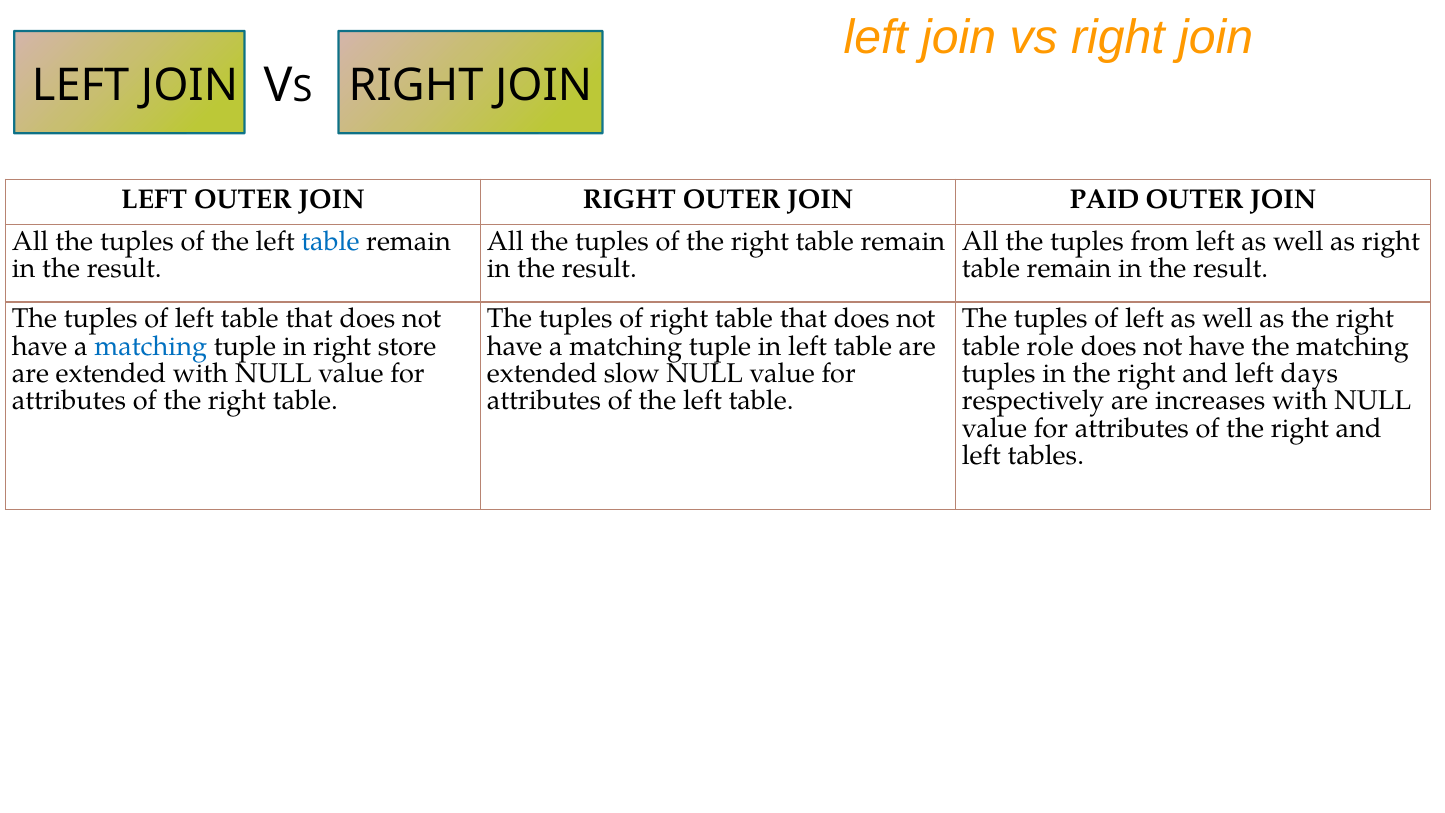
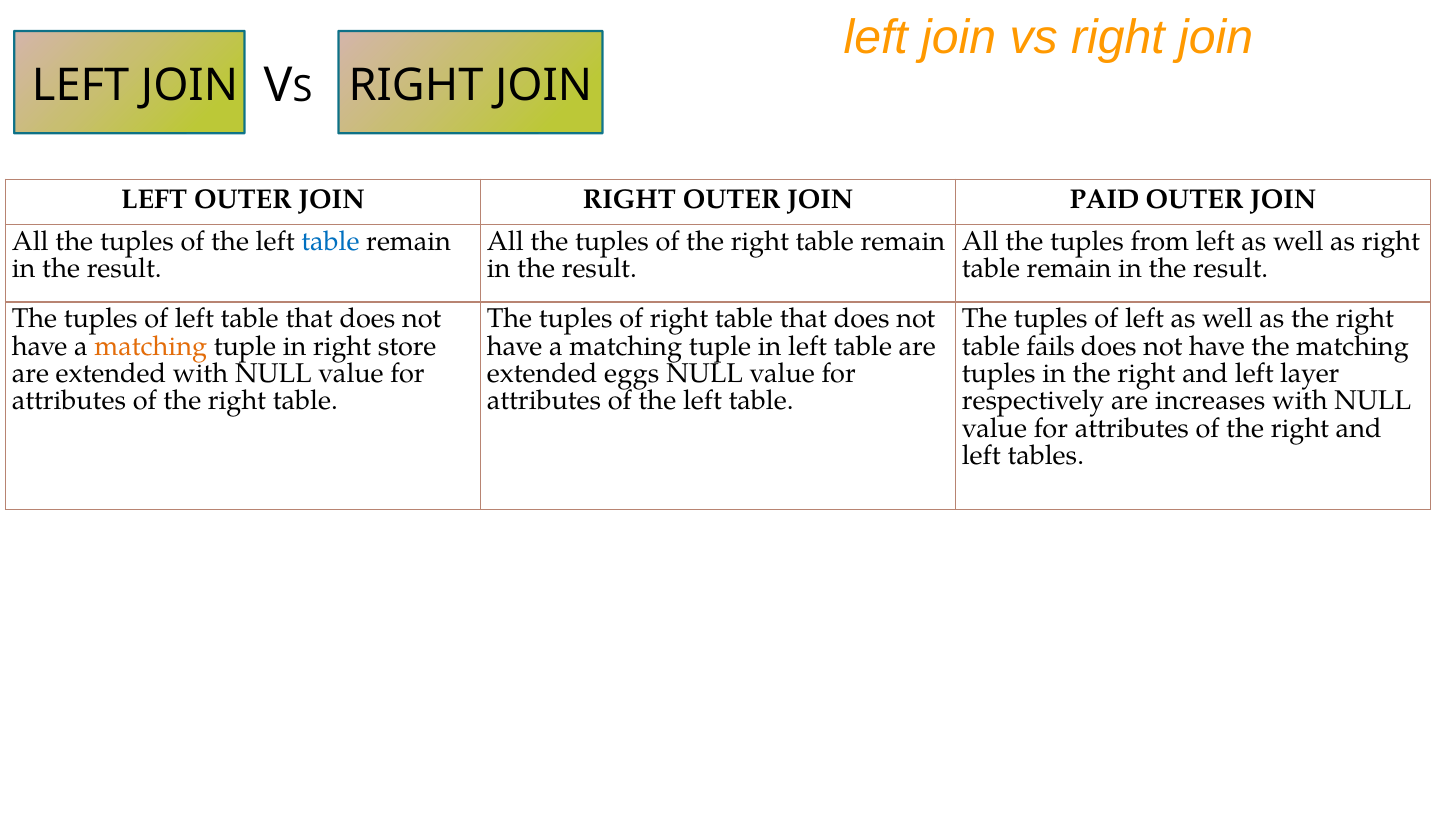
matching colour: blue -> orange (151, 346)
role: role -> fails (1051, 346)
slow: slow -> eggs (632, 373)
days: days -> layer (1310, 373)
